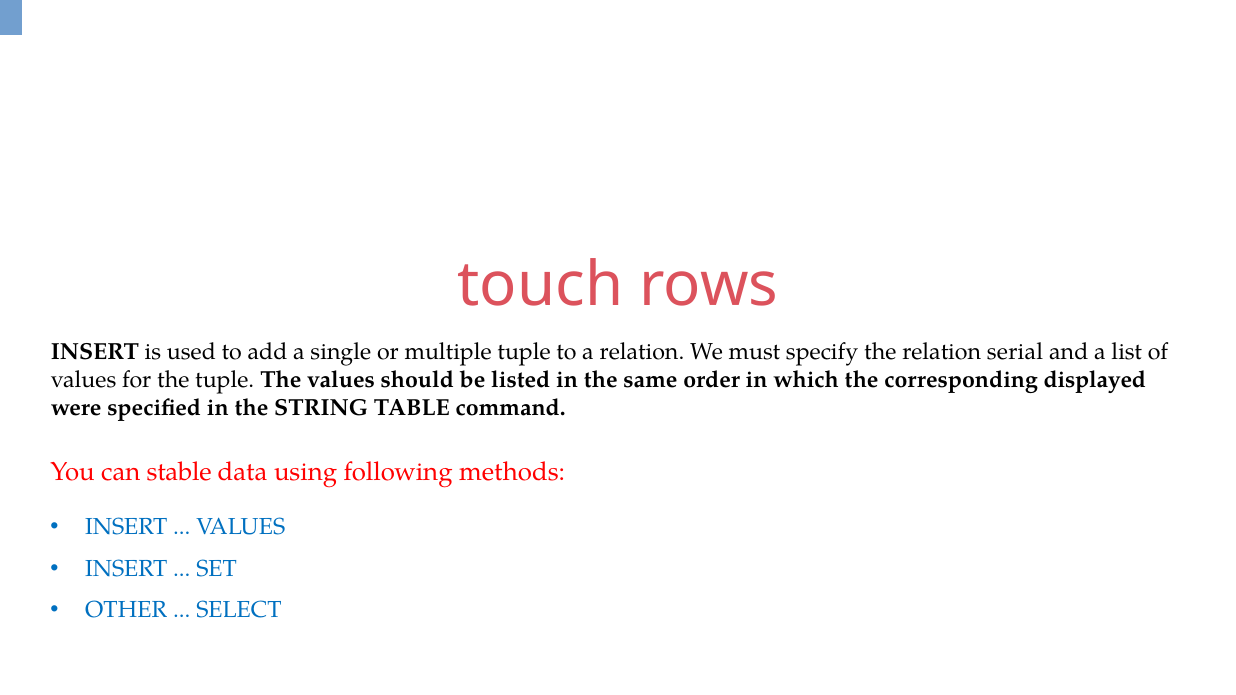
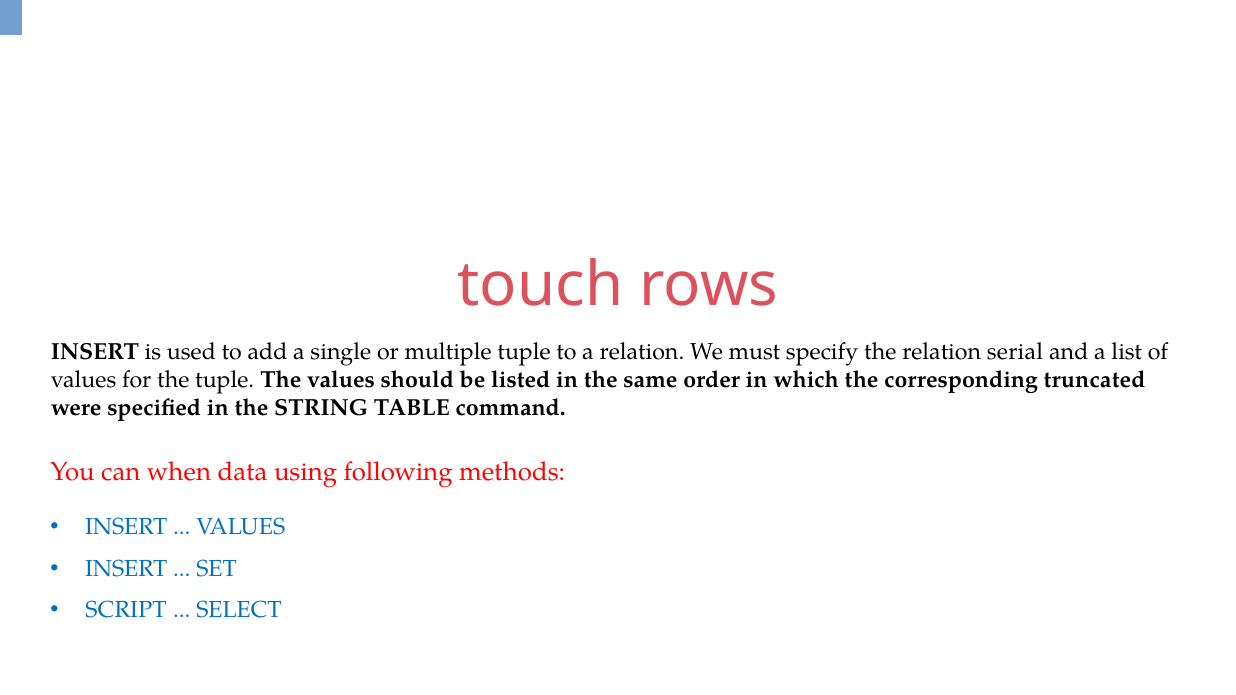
displayed: displayed -> truncated (1095, 380)
stable: stable -> when (179, 472)
OTHER: OTHER -> SCRIPT (126, 611)
